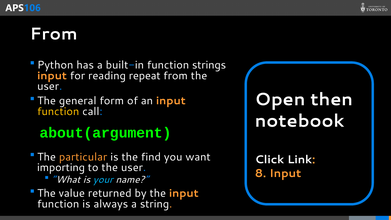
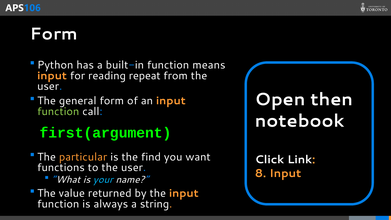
From: From -> Form (54, 34)
strings: strings -> means (209, 65)
function colour: yellow -> light green (58, 111)
about(argument: about(argument -> first(argument (106, 133)
importing: importing -> functions (61, 168)
